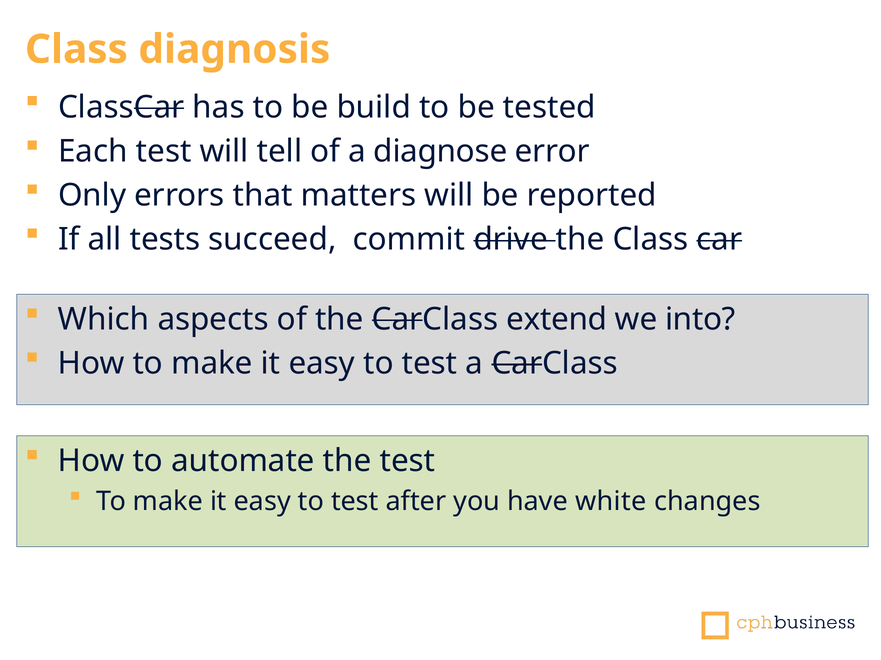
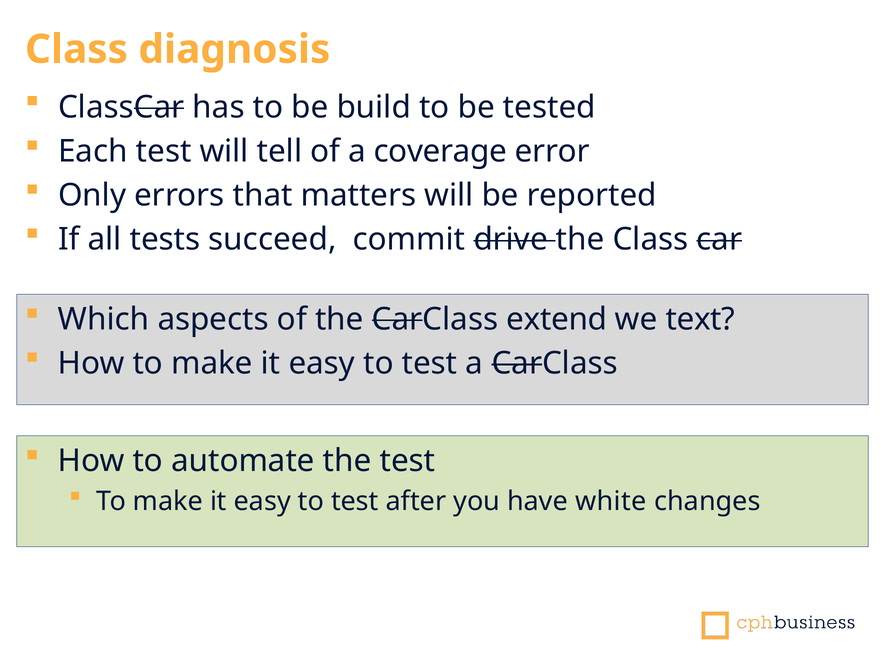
diagnose: diagnose -> coverage (440, 151)
into: into -> text (700, 319)
